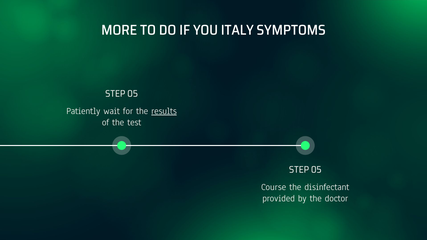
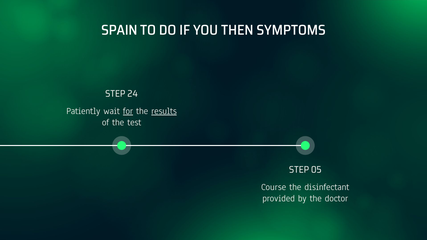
MORE: MORE -> SPAIN (119, 30)
ITALY: ITALY -> THEN (237, 30)
05: 05 -> 24 (133, 94)
for underline: none -> present (128, 111)
